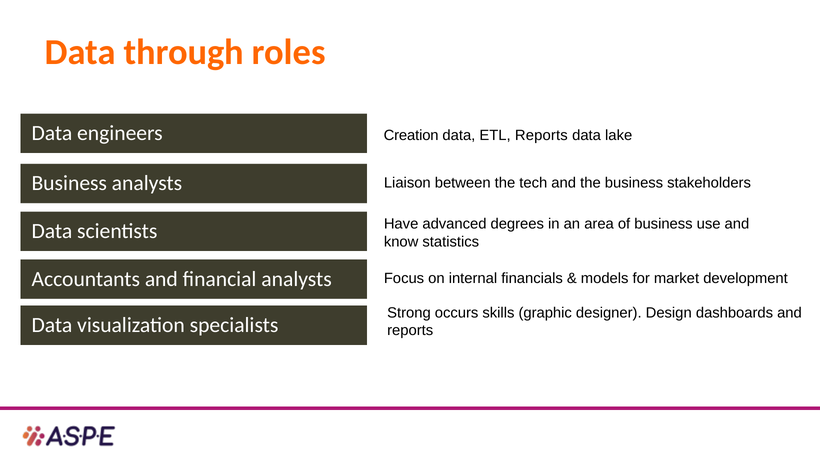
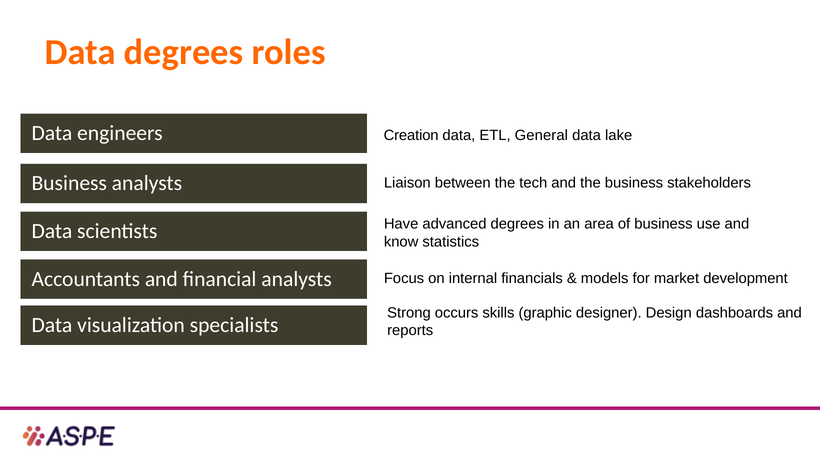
Data through: through -> degrees (184, 52)
ETL Reports: Reports -> General (541, 135)
